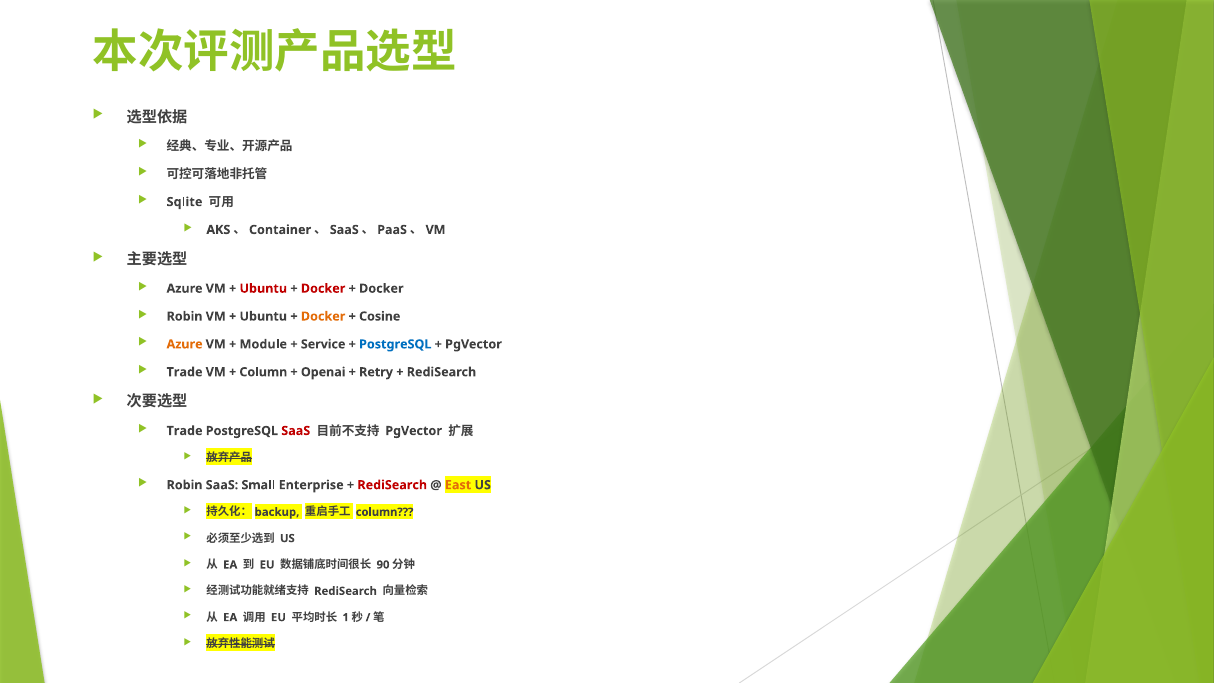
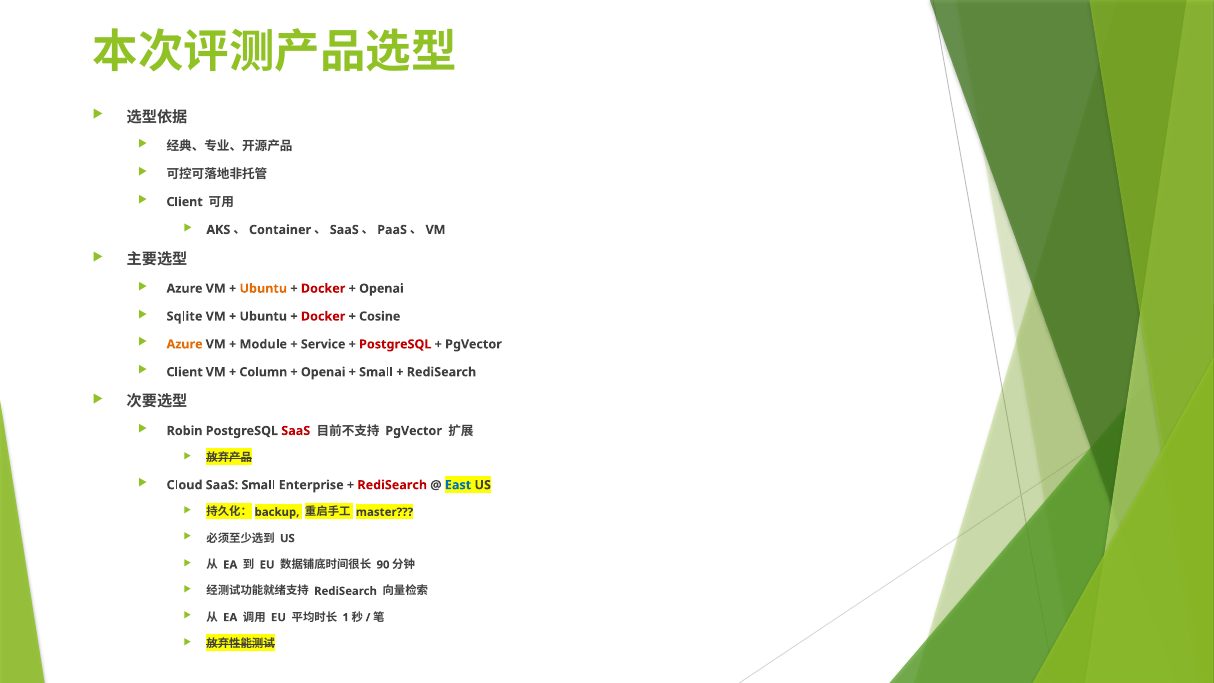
Sqlite: Sqlite -> Client (185, 202)
Ubuntu colour: red -> orange (263, 288)
Docker: Docker -> Openai (381, 288)
Robin: Robin -> Sqlite (184, 316)
Docker colour: orange -> red (323, 316)
PostgreSQL colour: blue -> red (395, 344)
Trade: Trade -> Client (185, 372)
Retry: Retry -> Small (376, 372)
Trade: Trade -> Robin (185, 431)
Robin: Robin -> Cloud (185, 485)
East colour: orange -> blue (458, 485)
column: column -> master (384, 512)
